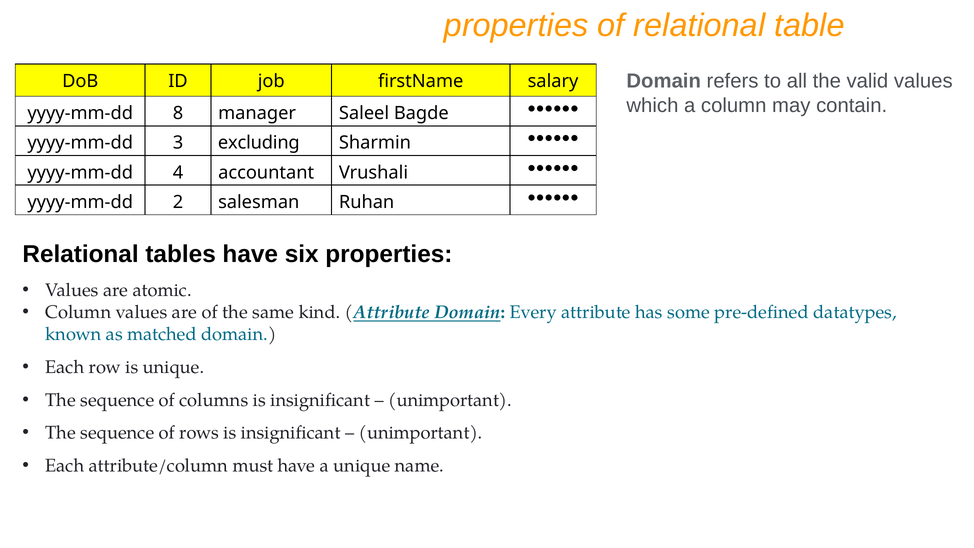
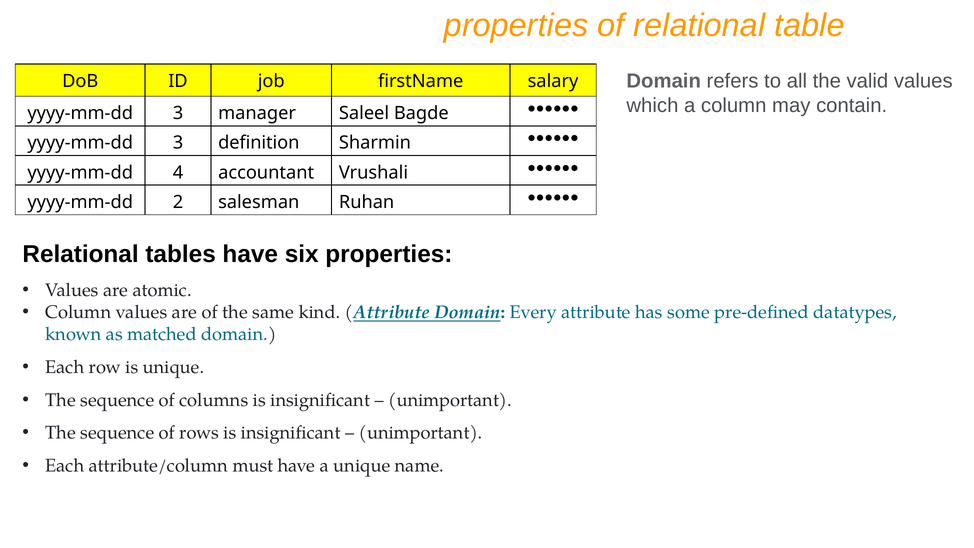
8: 8 -> 3 (178, 113)
excluding: excluding -> definition (259, 143)
